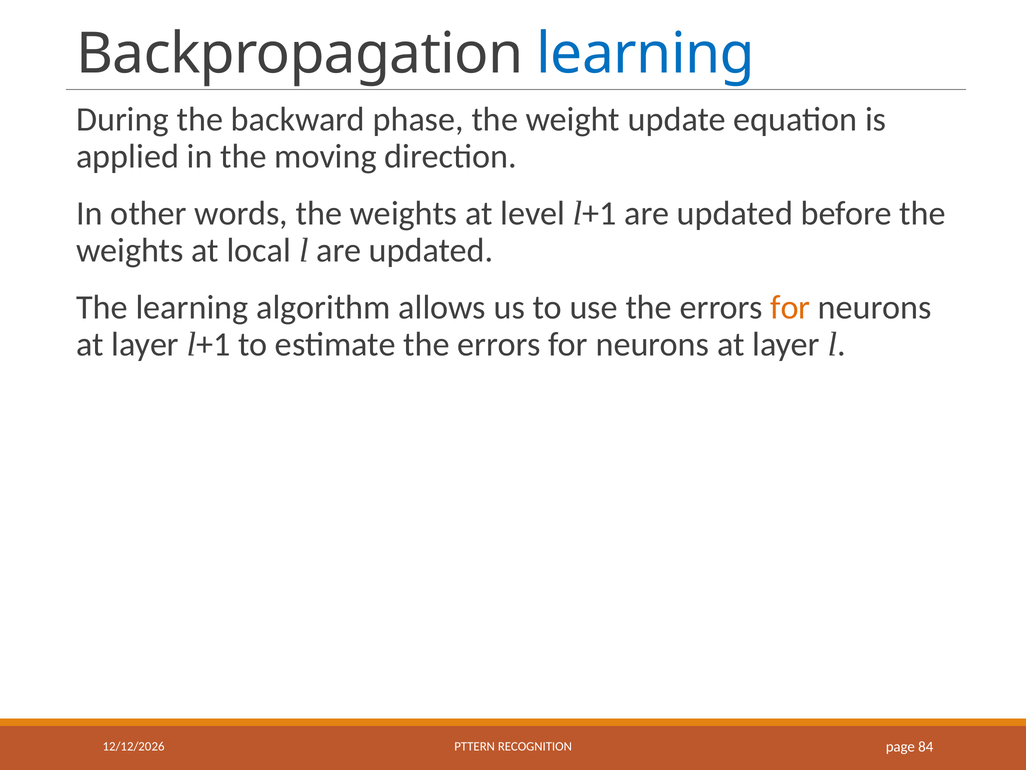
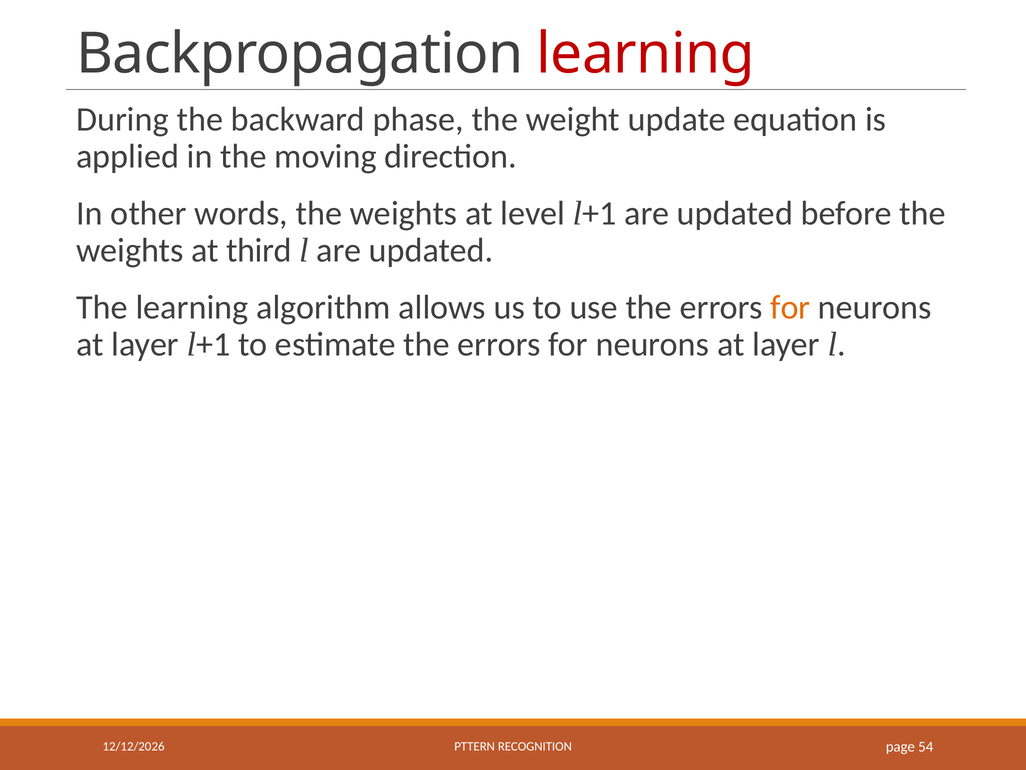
learning colour: blue -> red (646, 54)
local: local -> third (259, 250)
84: 84 -> 54 (926, 746)
